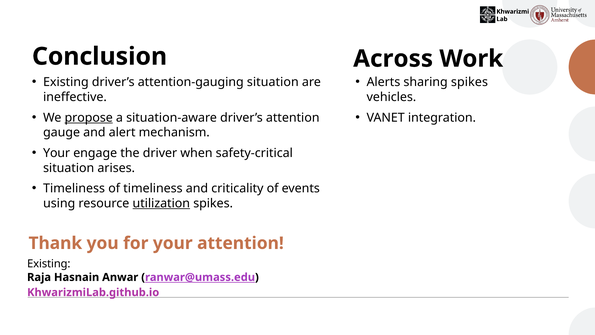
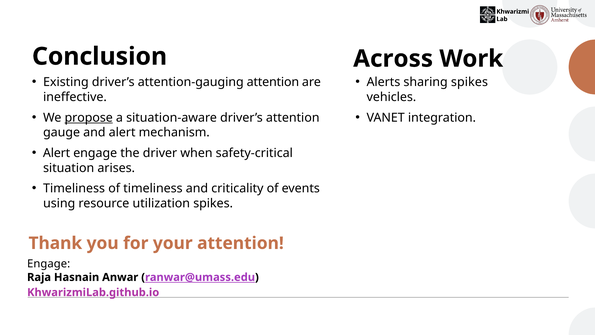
attention-gauging situation: situation -> attention (273, 82)
Your: Your -> Alert (57, 153)
utilization underline: present -> none (161, 203)
Existing: Existing -> Engage (49, 264)
